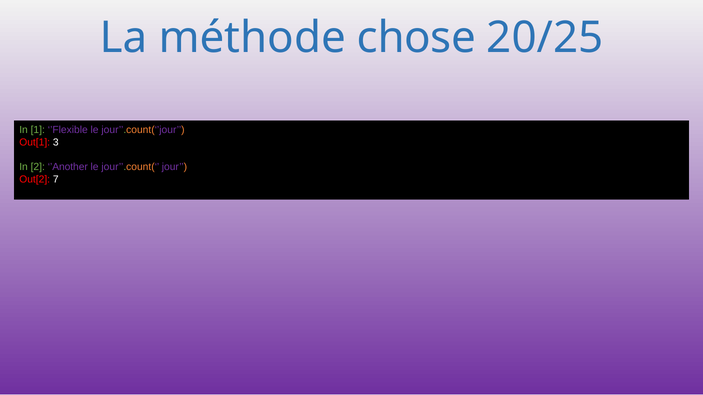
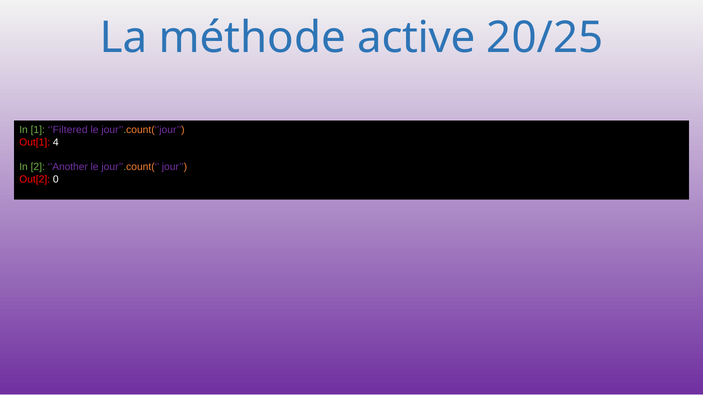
chose: chose -> active (416, 38)
’Flexible: ’Flexible -> ’Filtered (68, 130)
3: 3 -> 4 (56, 142)
7: 7 -> 0 (56, 179)
